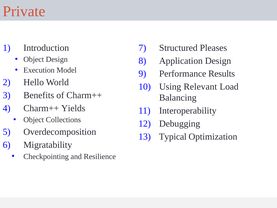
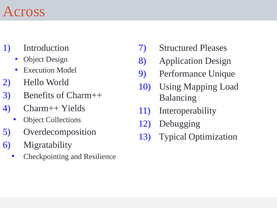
Private: Private -> Across (24, 11)
Results: Results -> Unique (222, 74)
Relevant: Relevant -> Mapping (200, 87)
